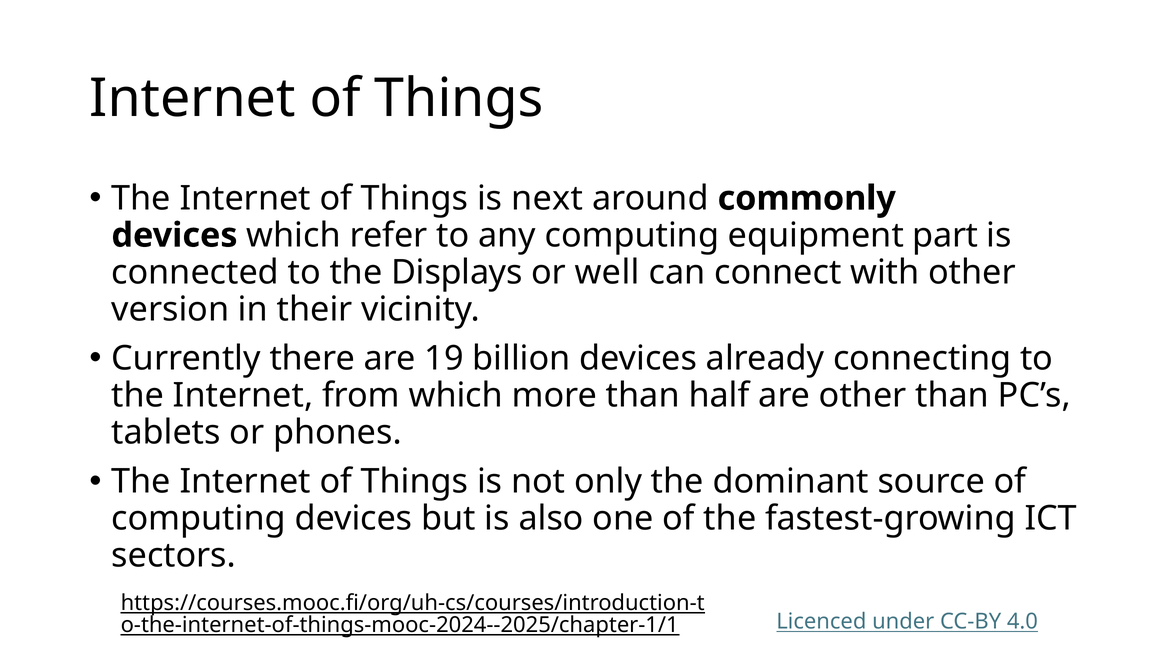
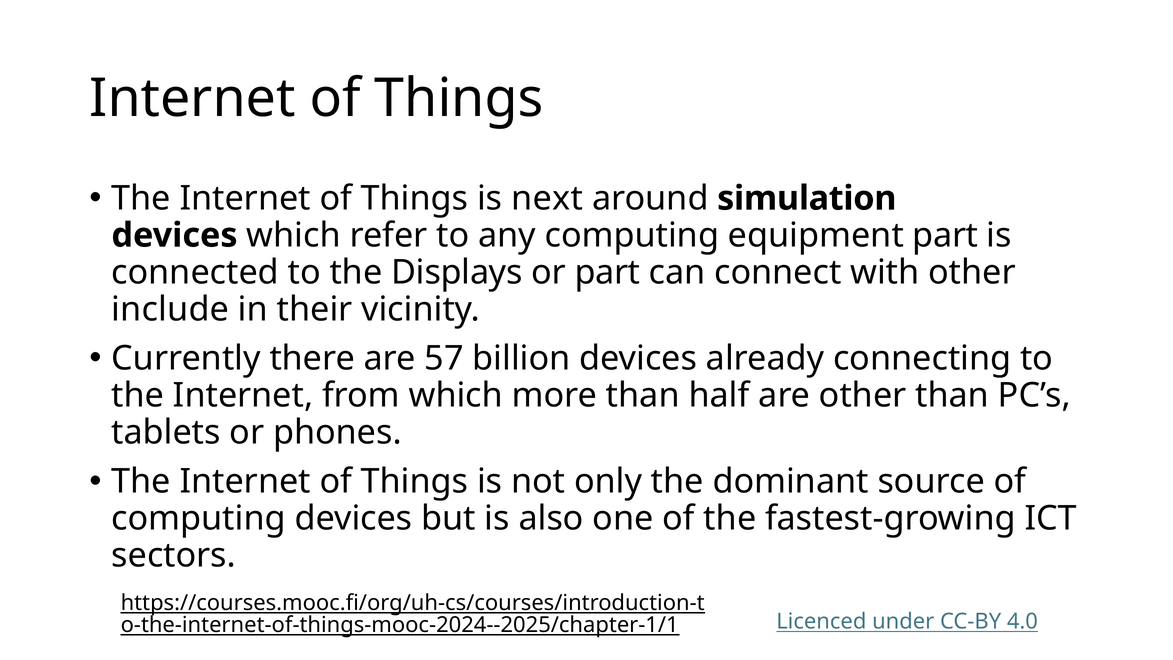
commonly: commonly -> simulation (807, 198)
or well: well -> part (607, 272)
version: version -> include (170, 309)
19: 19 -> 57 (444, 358)
